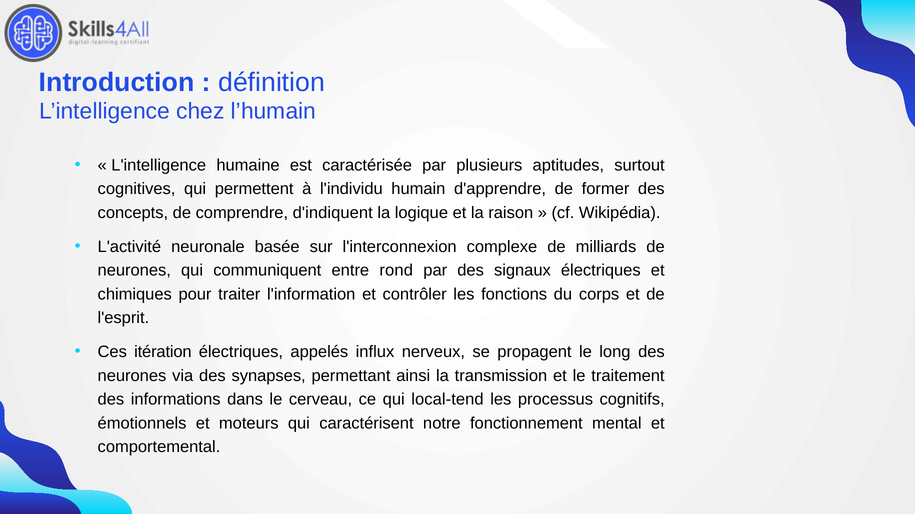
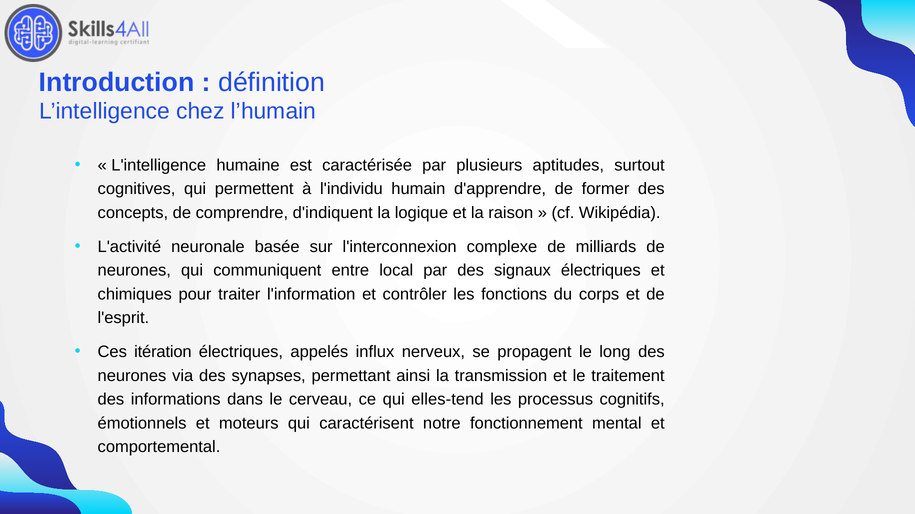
rond: rond -> local (396, 271)
local-tend: local-tend -> elles-tend (448, 400)
